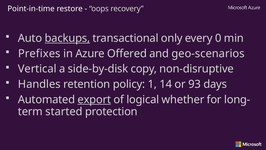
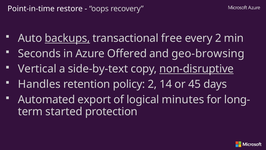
only: only -> free (172, 38)
every 0: 0 -> 2 (218, 38)
Prefixes: Prefixes -> Seconds (39, 53)
geo-scenarios: geo-scenarios -> geo-browsing (208, 53)
side-by-disk: side-by-disk -> side-by-text (98, 69)
non-disruptive underline: none -> present (197, 69)
policy 1: 1 -> 2 (152, 84)
93: 93 -> 45 (195, 84)
export underline: present -> none (94, 99)
whether: whether -> minutes (183, 99)
